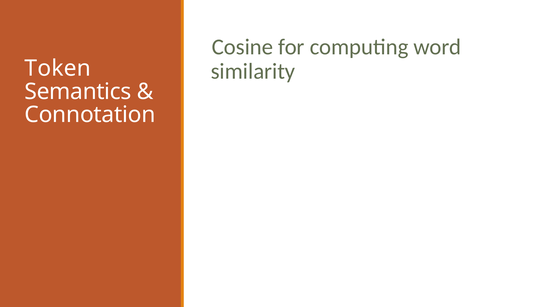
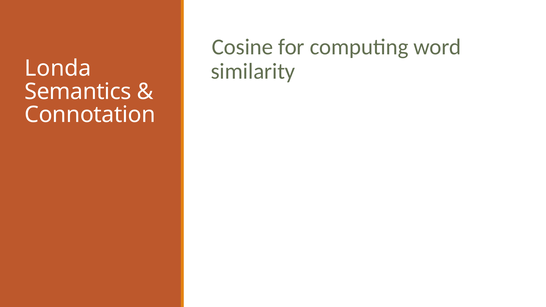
Token: Token -> Londa (58, 68)
